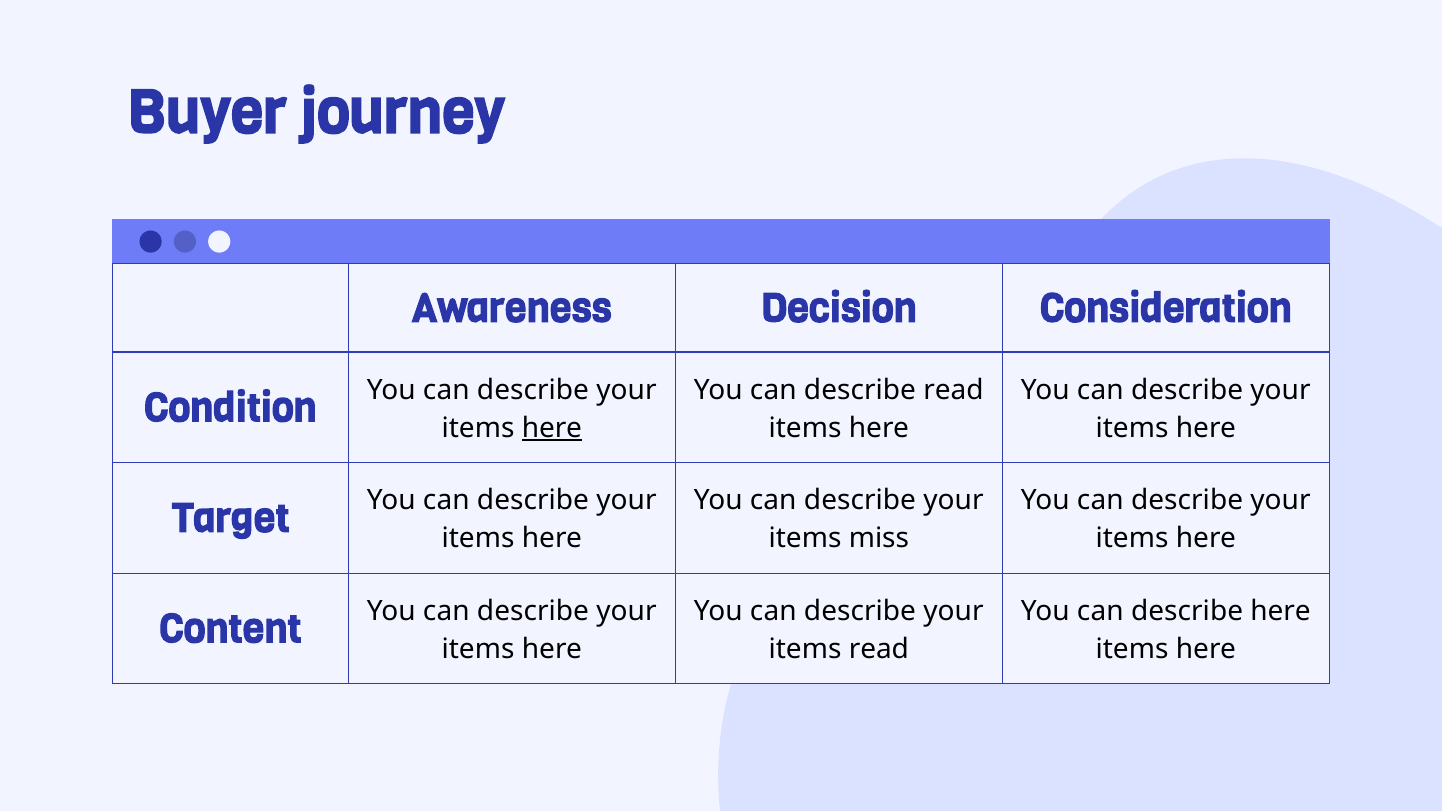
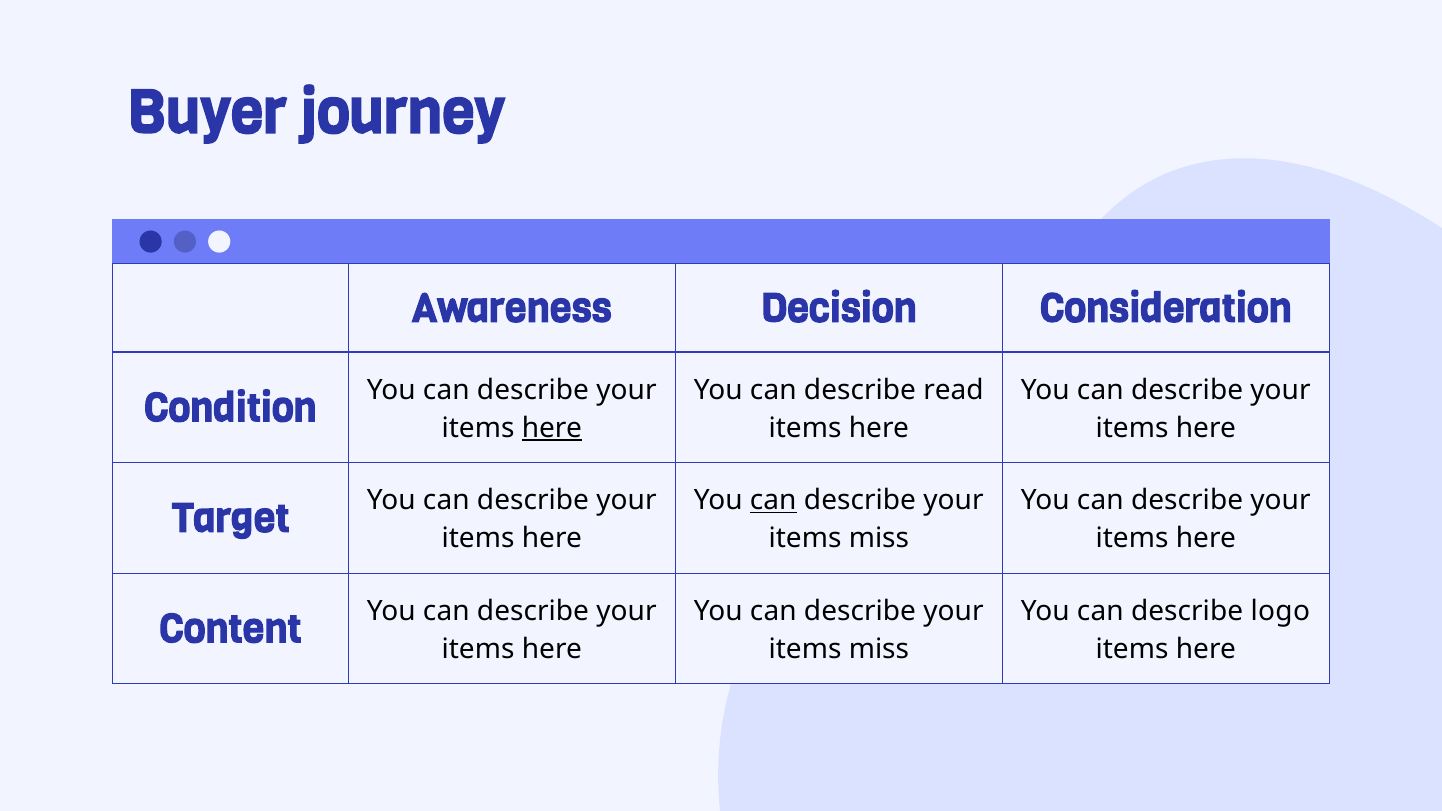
can underline: none -> present (773, 501)
describe here: here -> logo (1280, 611)
read: read -> miss (879, 649)
